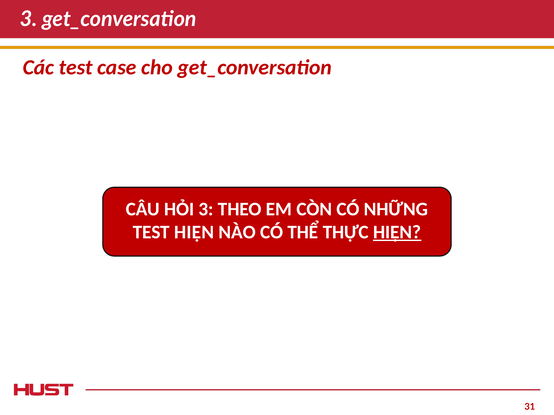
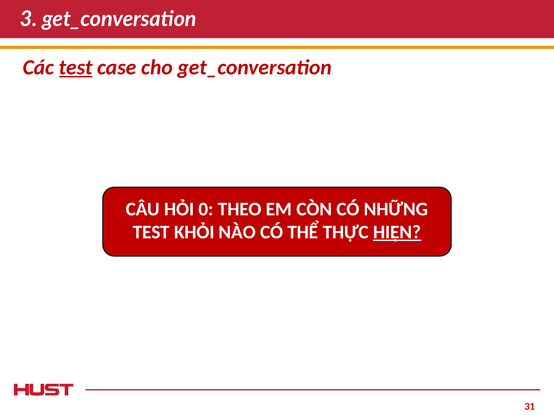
test underline: none -> present (76, 67)
HỎI 3: 3 -> 0 (206, 209)
TEST HIỆN: HIỆN -> KHỎI (194, 232)
